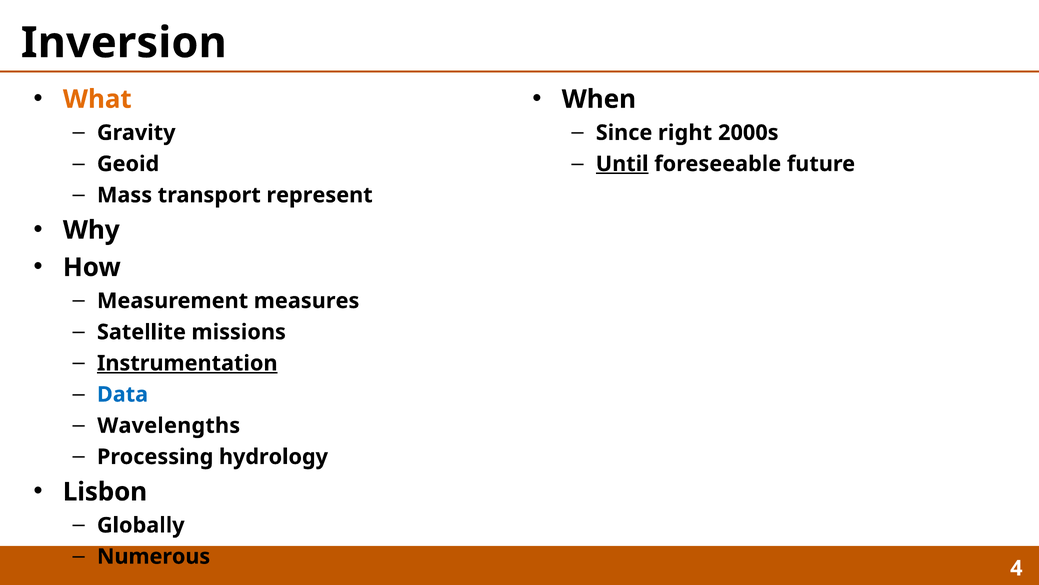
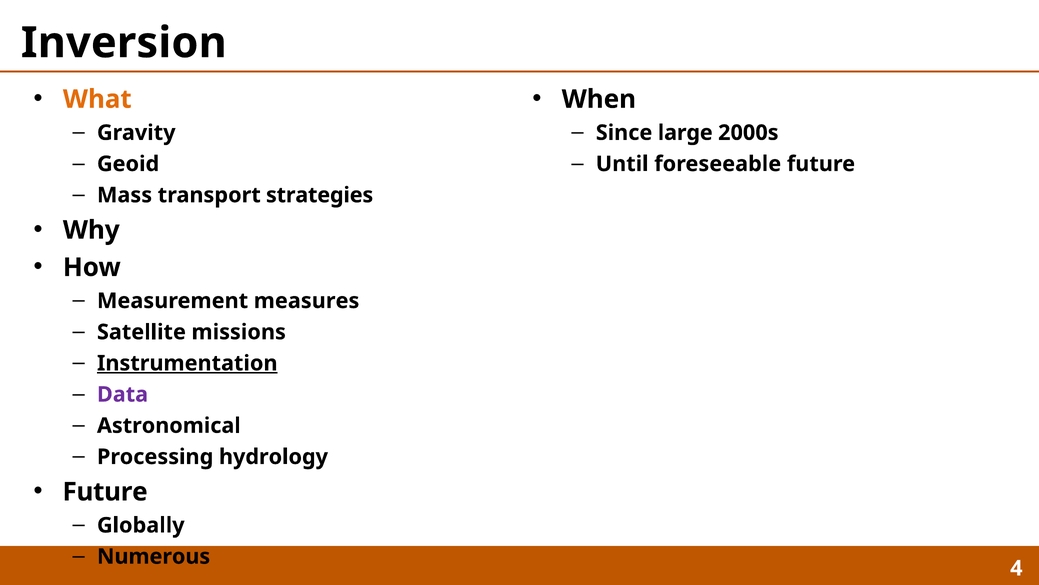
right: right -> large (685, 133)
Until underline: present -> none (622, 164)
represent: represent -> strategies (320, 195)
Data colour: blue -> purple (123, 394)
Wavelengths: Wavelengths -> Astronomical (169, 425)
Lisbon: Lisbon -> Future (105, 491)
